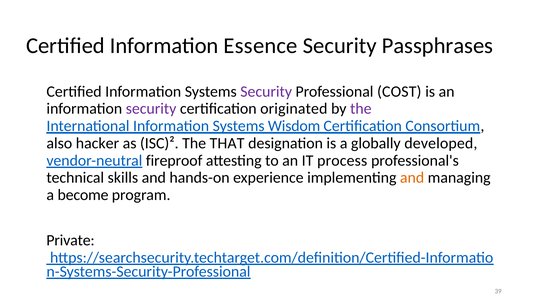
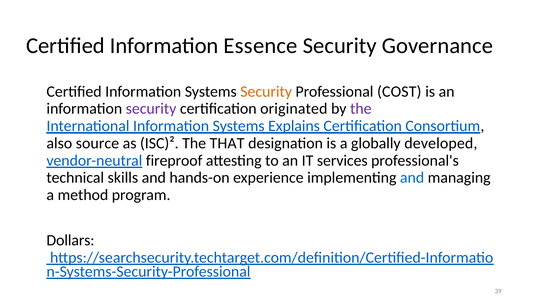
Passphrases: Passphrases -> Governance (437, 46)
Security colour: purple -> orange (266, 92)
Wisdom: Wisdom -> Explains (294, 126)
hacker: hacker -> source (97, 143)
process: process -> services (342, 161)
and colour: orange -> blue (412, 178)
become: become -> method (83, 195)
Private: Private -> Dollars (71, 241)
